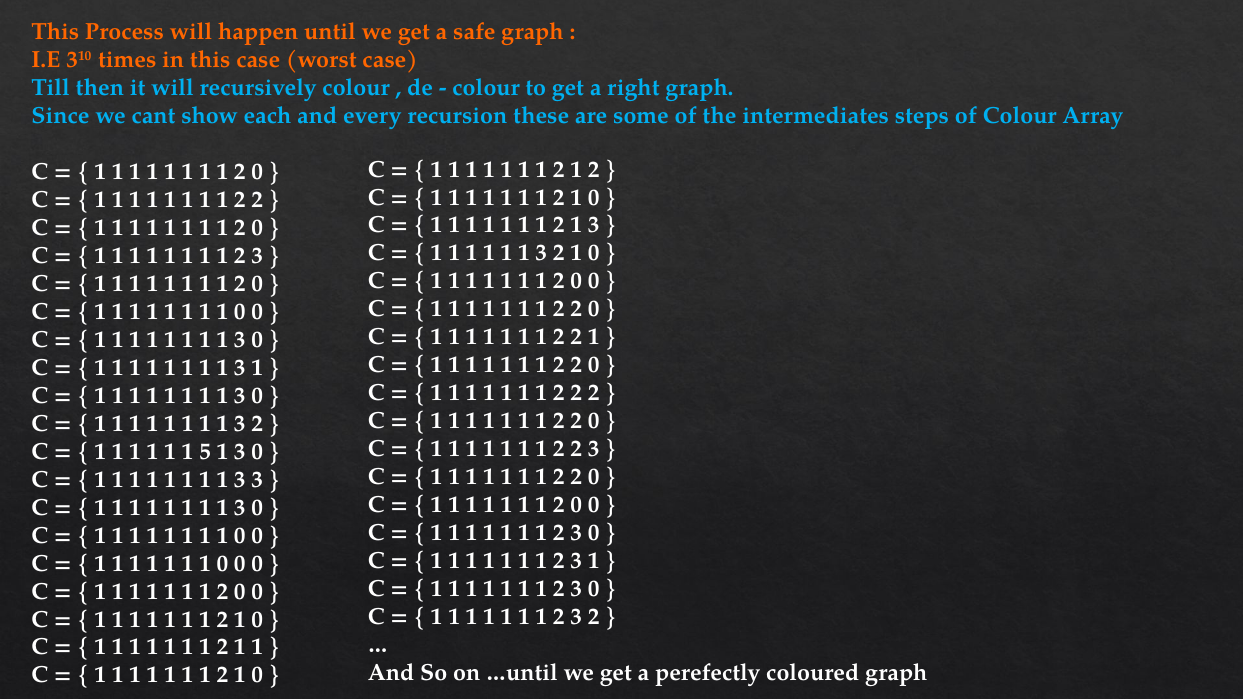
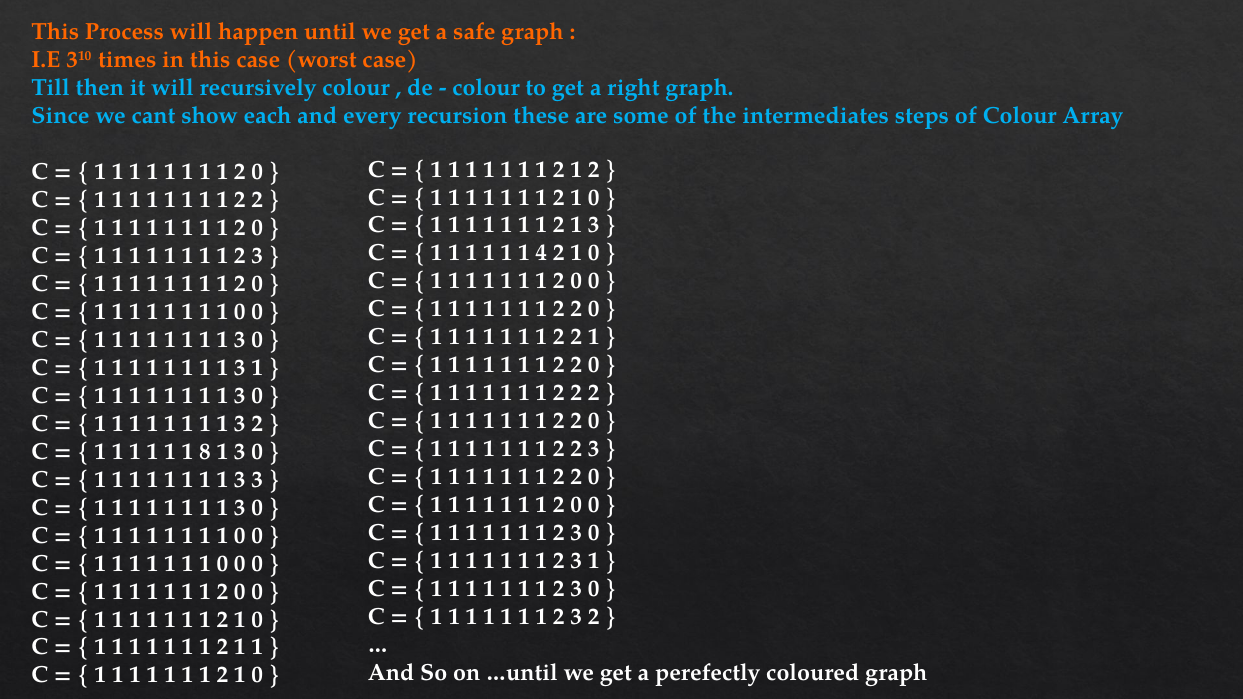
3: 3 -> 4 (541, 253)
5: 5 -> 8 (205, 452)
